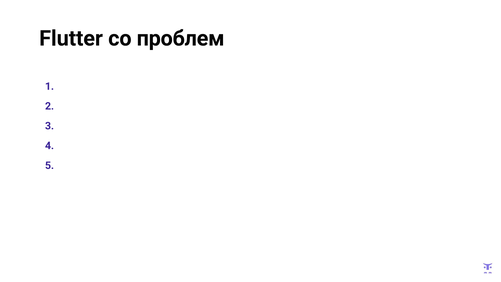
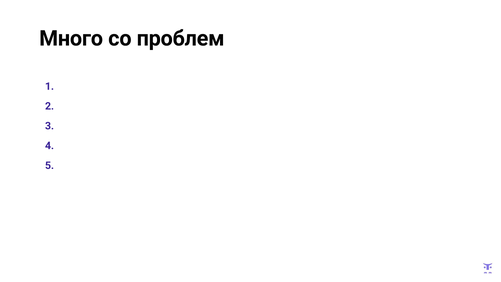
Flutter: Flutter -> Много (71, 38)
